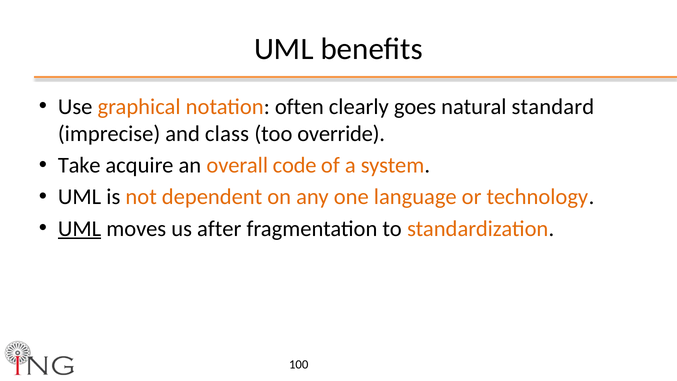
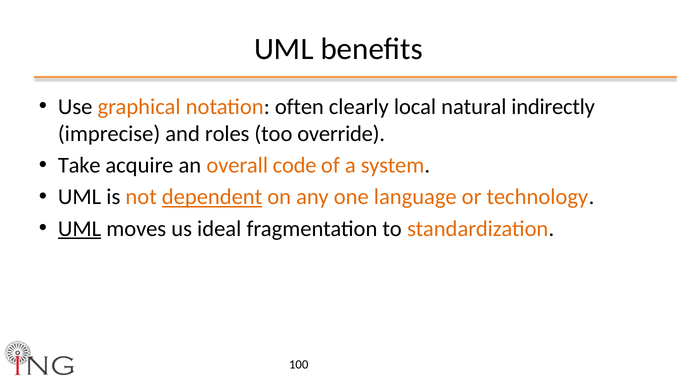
goes: goes -> local (415, 107)
standard: standard -> indirectly (553, 107)
class: class -> roles (227, 134)
dependent underline: none -> present (212, 197)
after: after -> ideal (219, 229)
